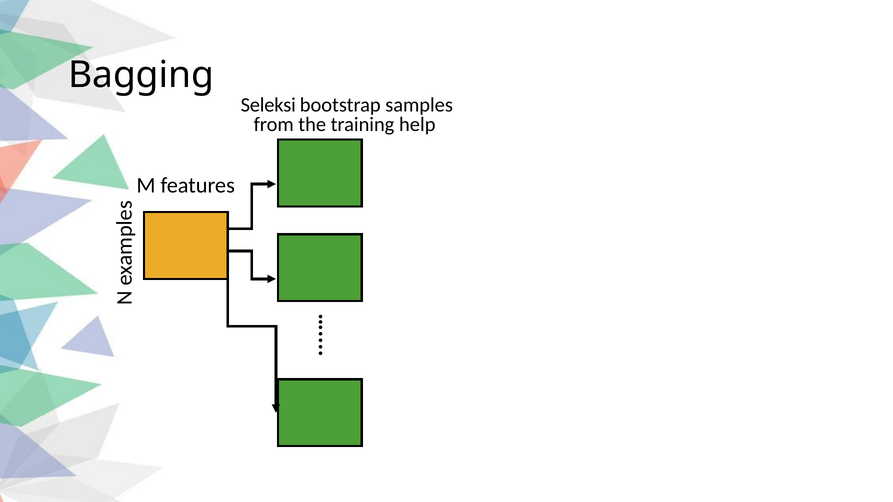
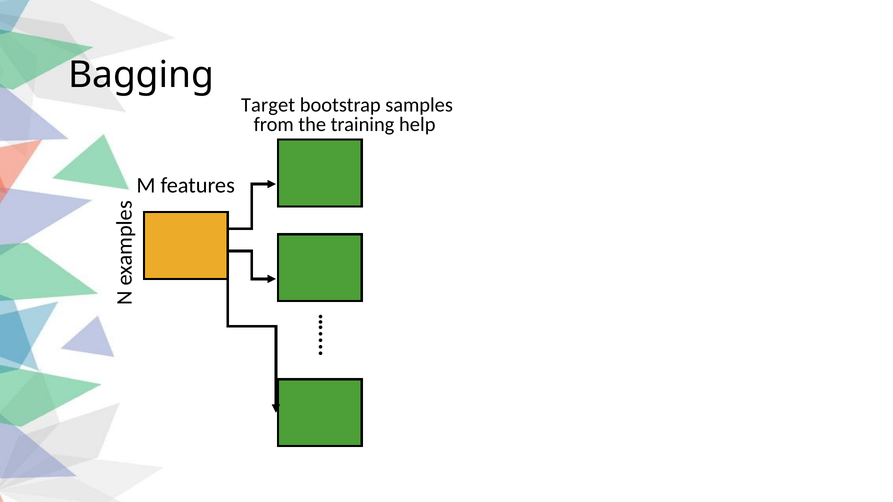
Seleksi: Seleksi -> Target (268, 105)
